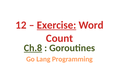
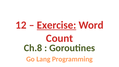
Ch.8 underline: present -> none (33, 48)
